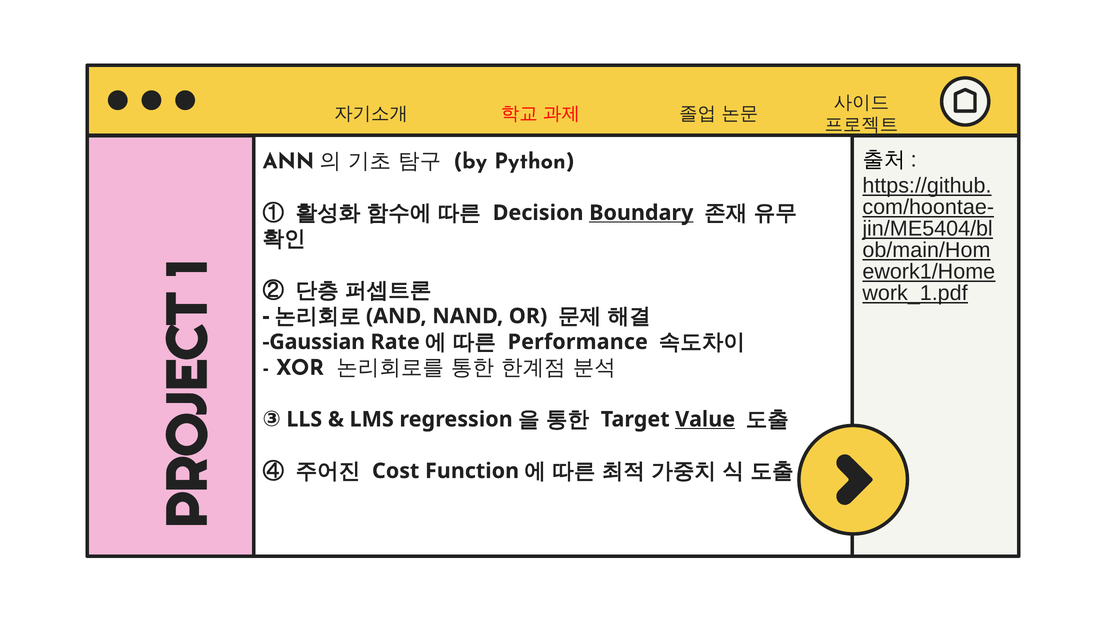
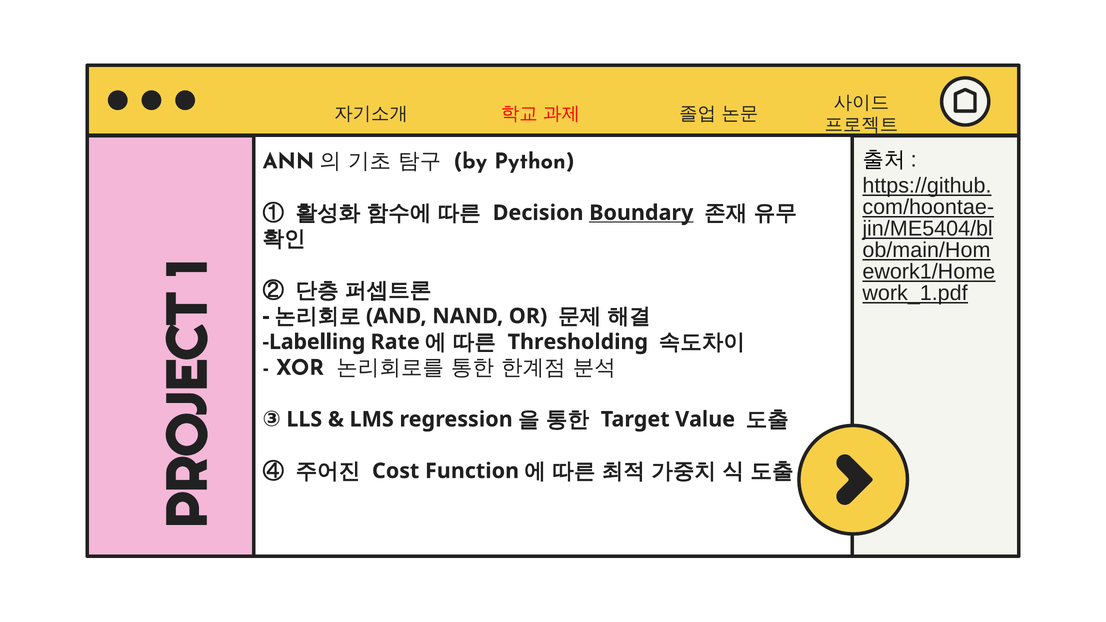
Gaussian: Gaussian -> Labelling (314, 342)
Performance: Performance -> Thresholding (578, 342)
Value underline: present -> none (705, 419)
